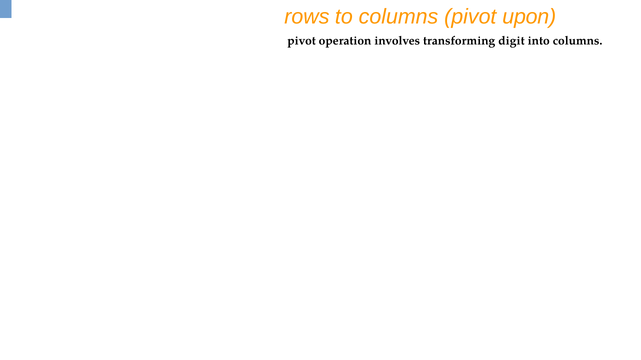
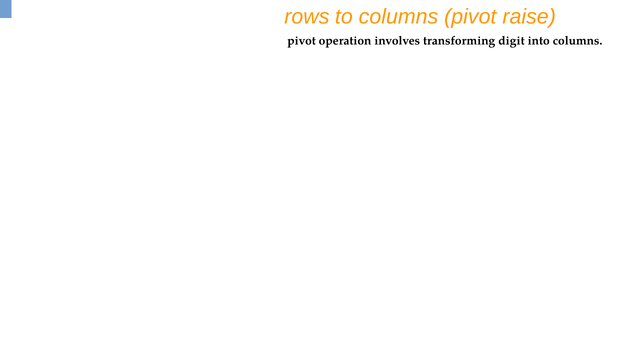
upon: upon -> raise (529, 17)
